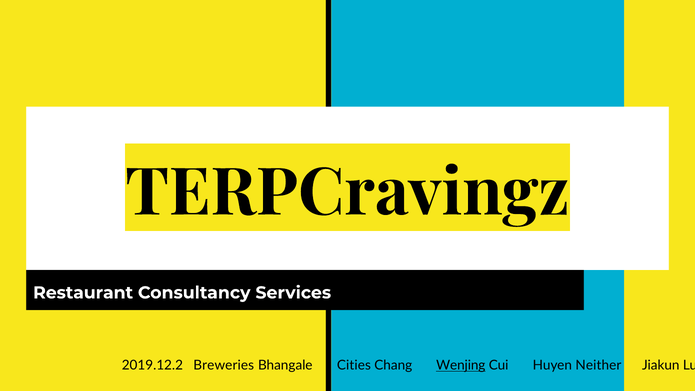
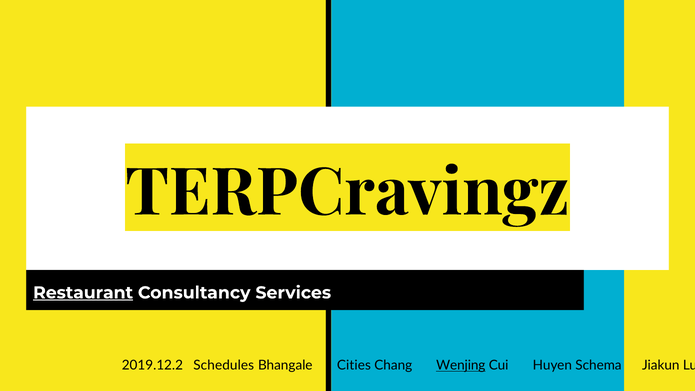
Restaurant underline: none -> present (83, 293)
Breweries: Breweries -> Schedules (224, 365)
Neither: Neither -> Schema (598, 365)
